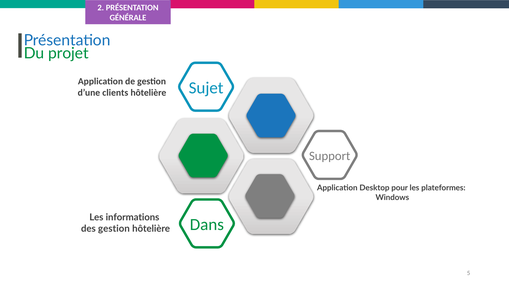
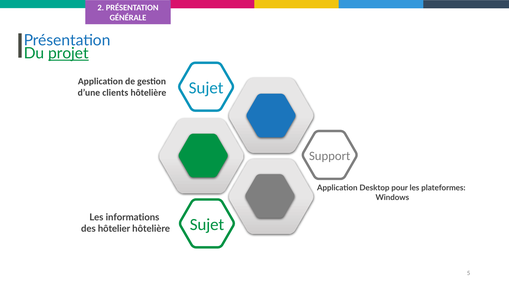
projet underline: none -> present (68, 53)
Dans: Dans -> Sujet (207, 225)
des gestion: gestion -> hôtelier (114, 229)
